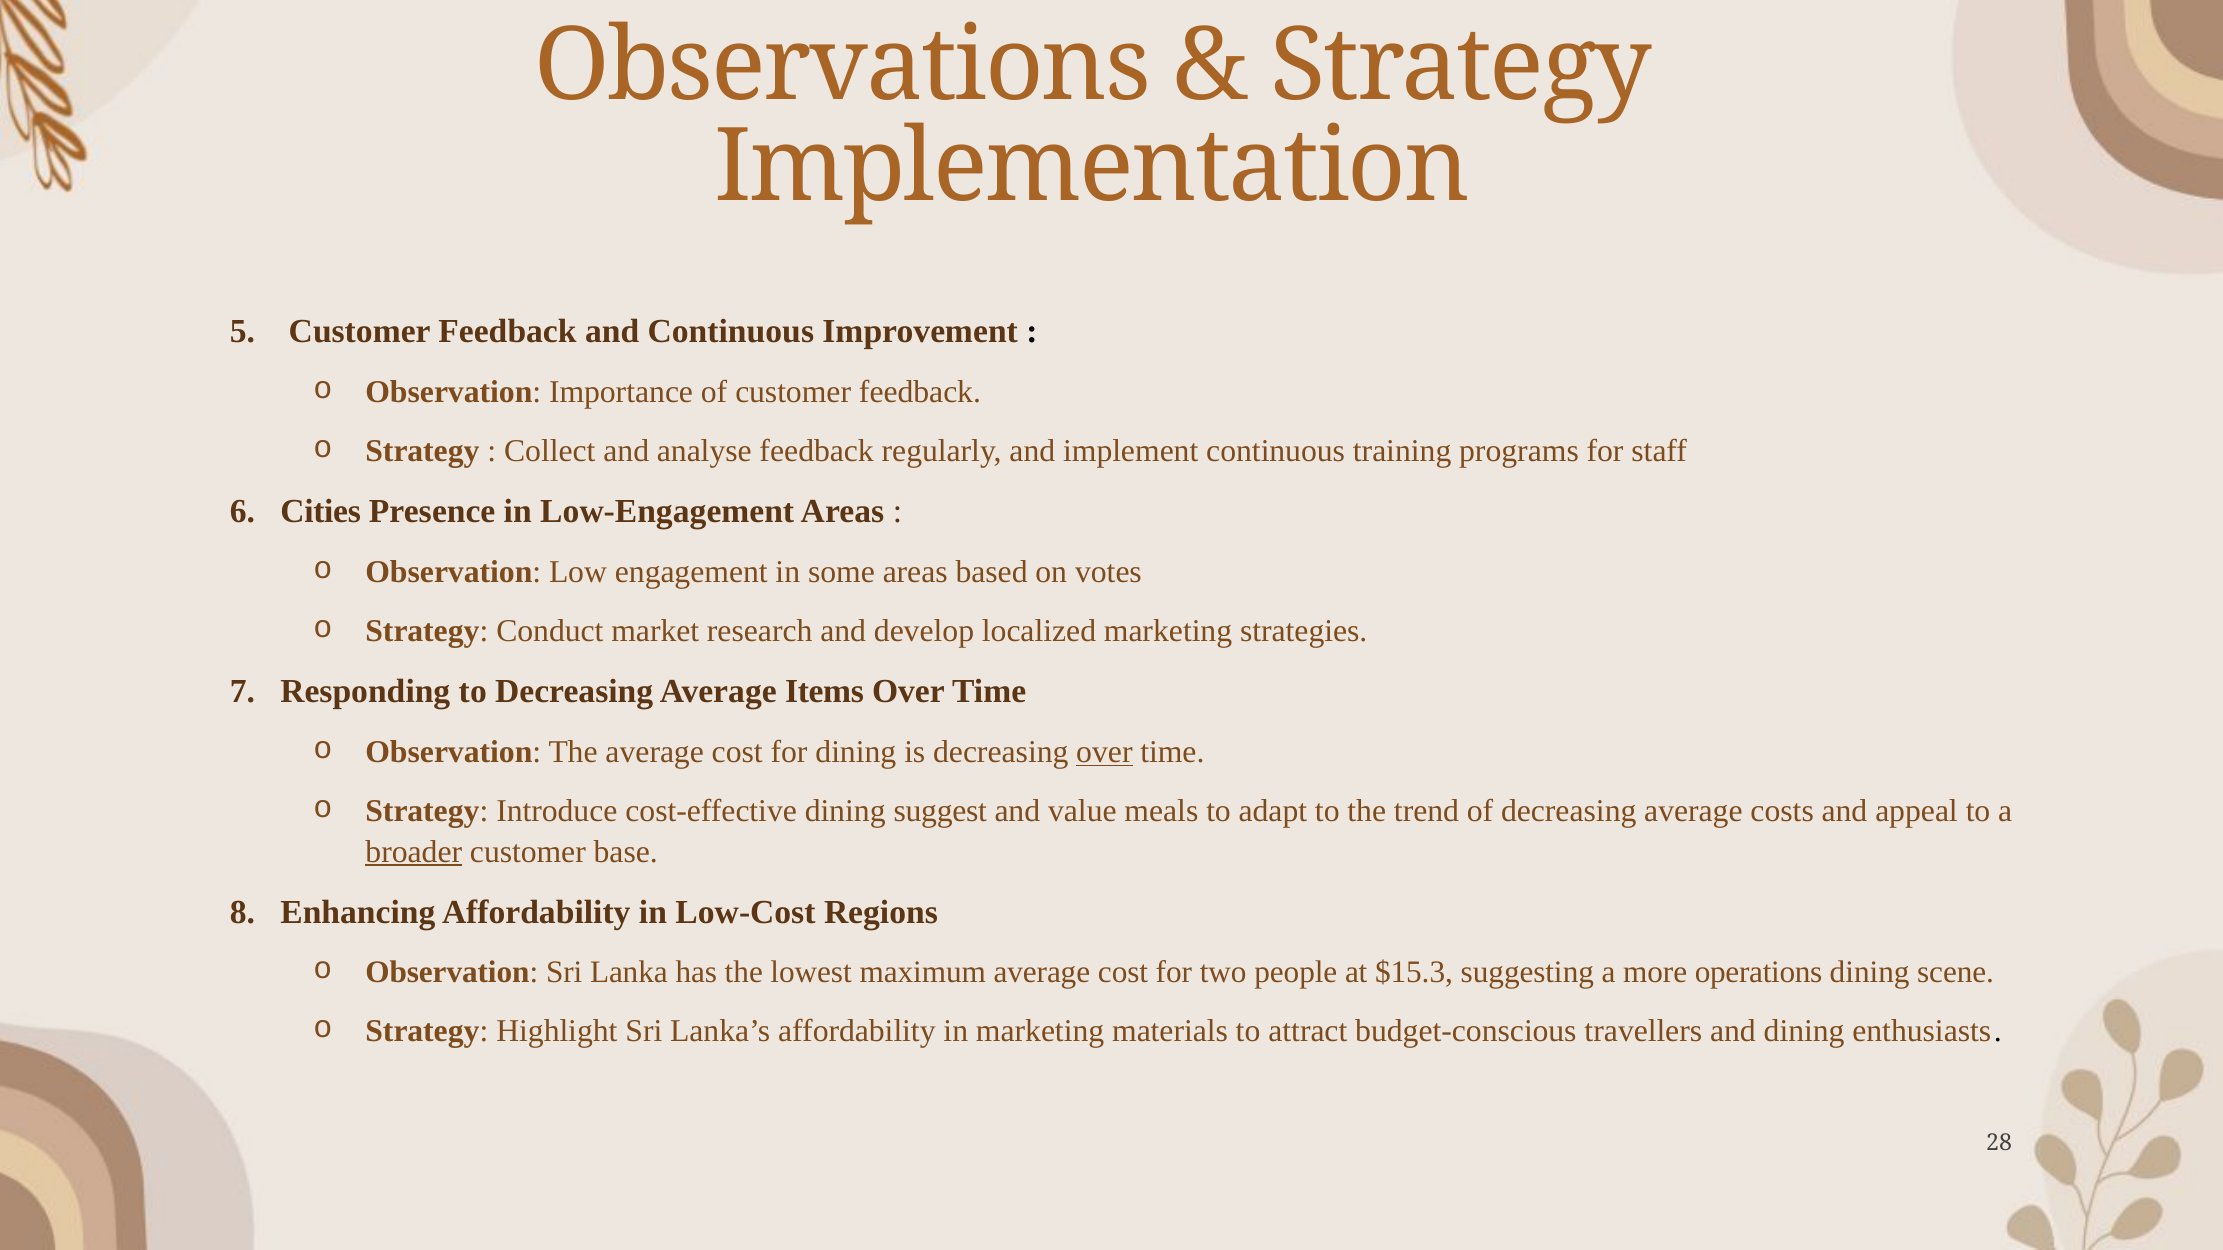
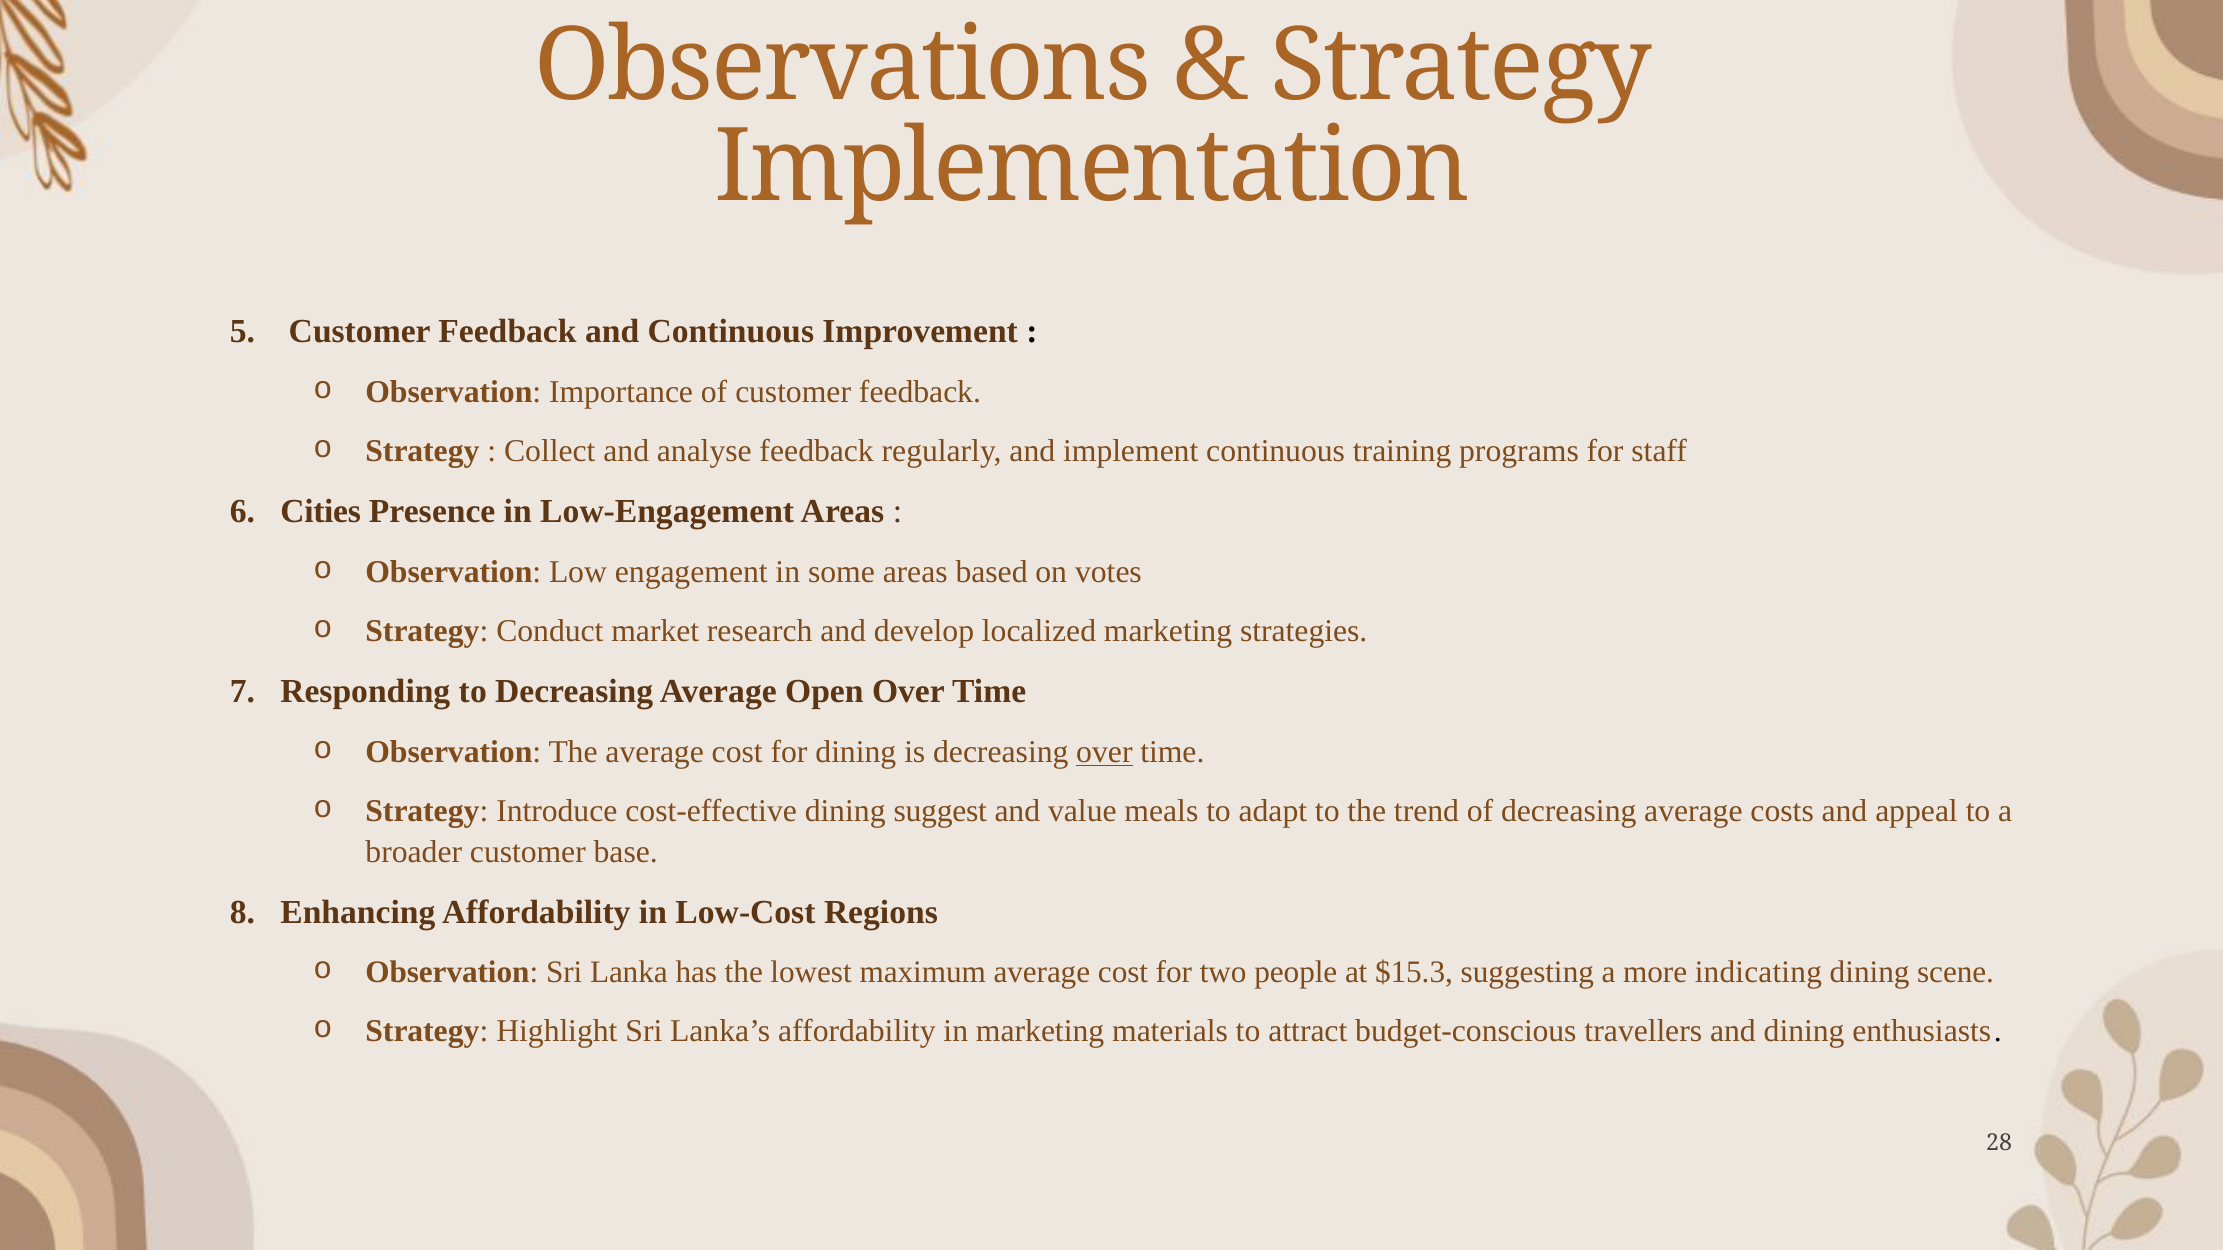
Items: Items -> Open (824, 692)
broader underline: present -> none (414, 852)
operations: operations -> indicating (1758, 972)
